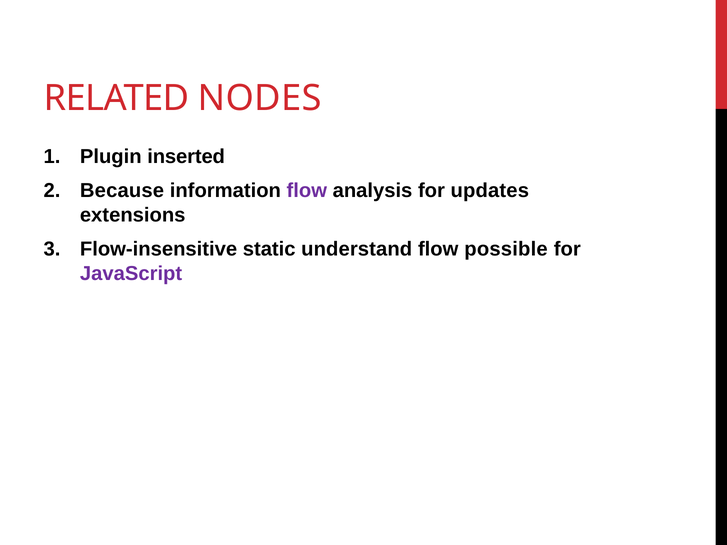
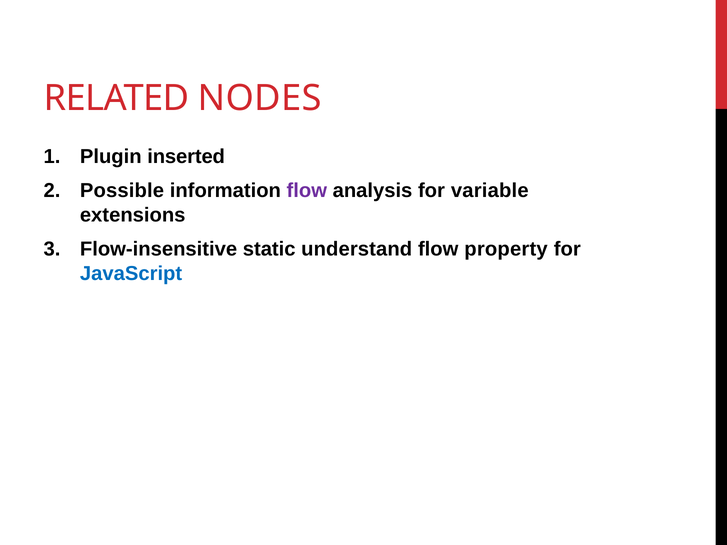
Because: Because -> Possible (122, 191)
updates: updates -> variable (490, 191)
possible: possible -> property (506, 249)
JavaScript colour: purple -> blue (131, 274)
